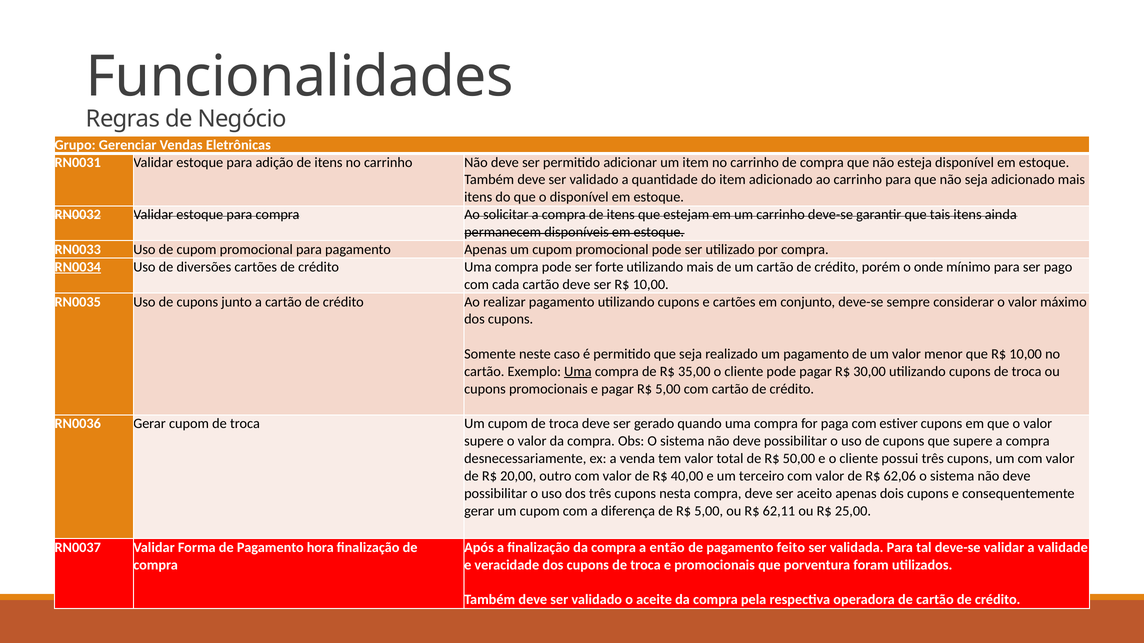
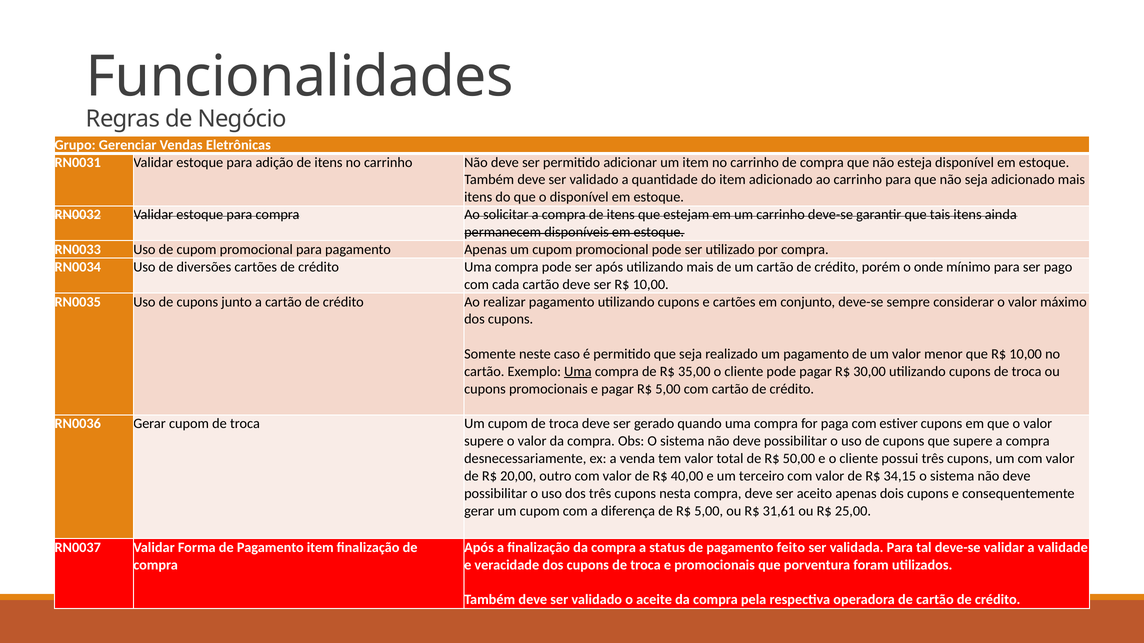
RN0034 underline: present -> none (78, 267)
ser forte: forte -> após (609, 267)
62,06: 62,06 -> 34,15 (900, 476)
62,11: 62,11 -> 31,61 (779, 511)
Pagamento hora: hora -> item (320, 548)
então: então -> status (667, 548)
